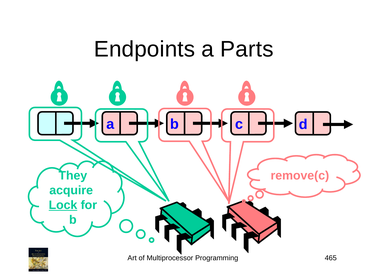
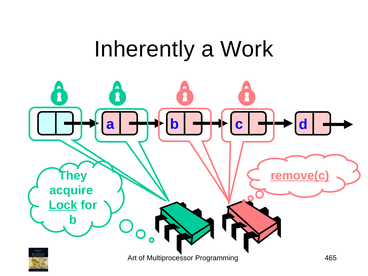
Endpoints: Endpoints -> Inherently (144, 49)
Parts: Parts -> Work (247, 49)
remove(c underline: none -> present (300, 176)
